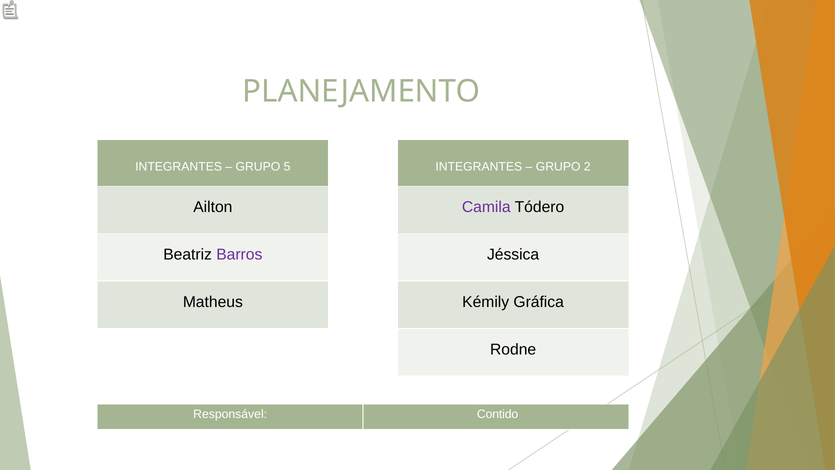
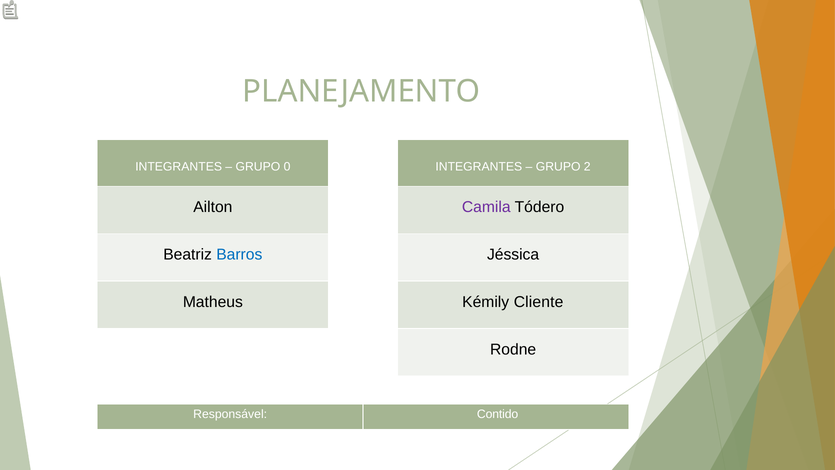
5: 5 -> 0 (287, 167)
Barros colour: purple -> blue (239, 254)
Gráfica: Gráfica -> Cliente (539, 302)
